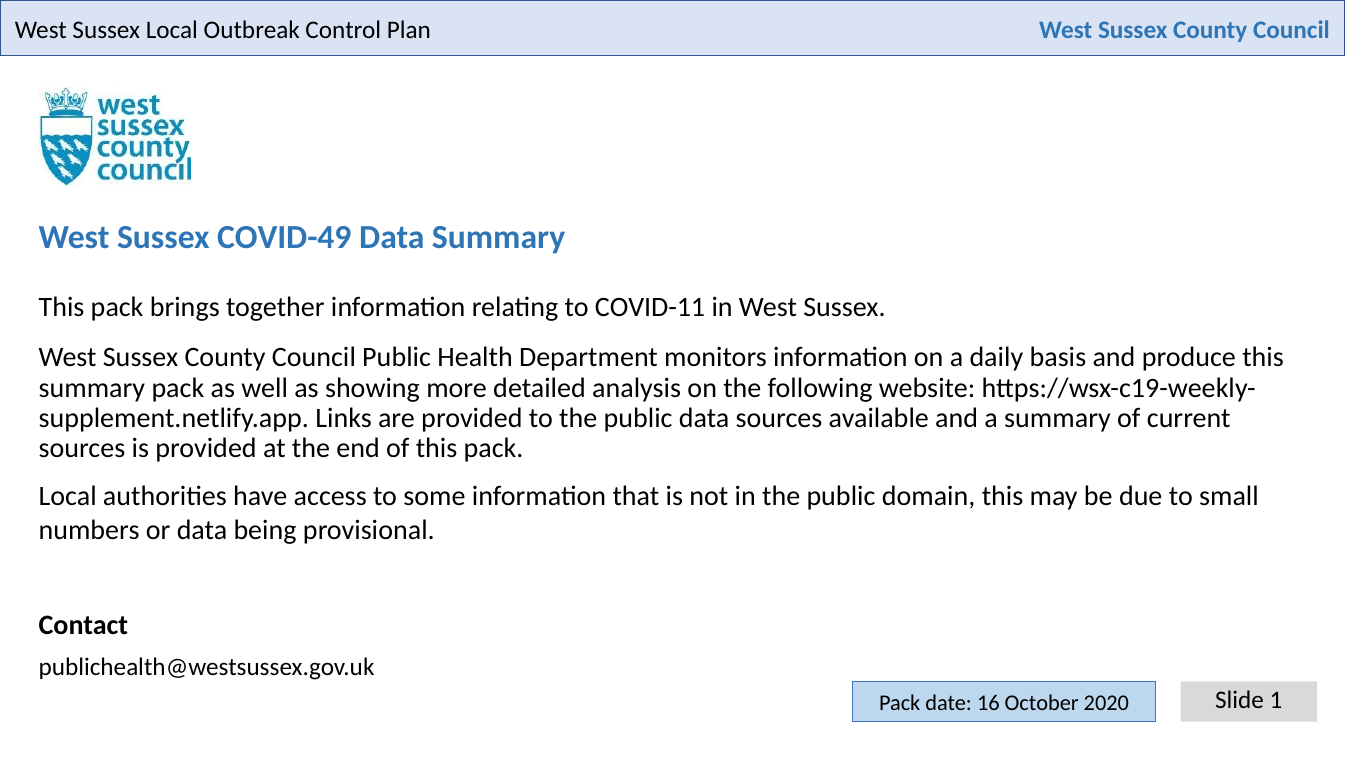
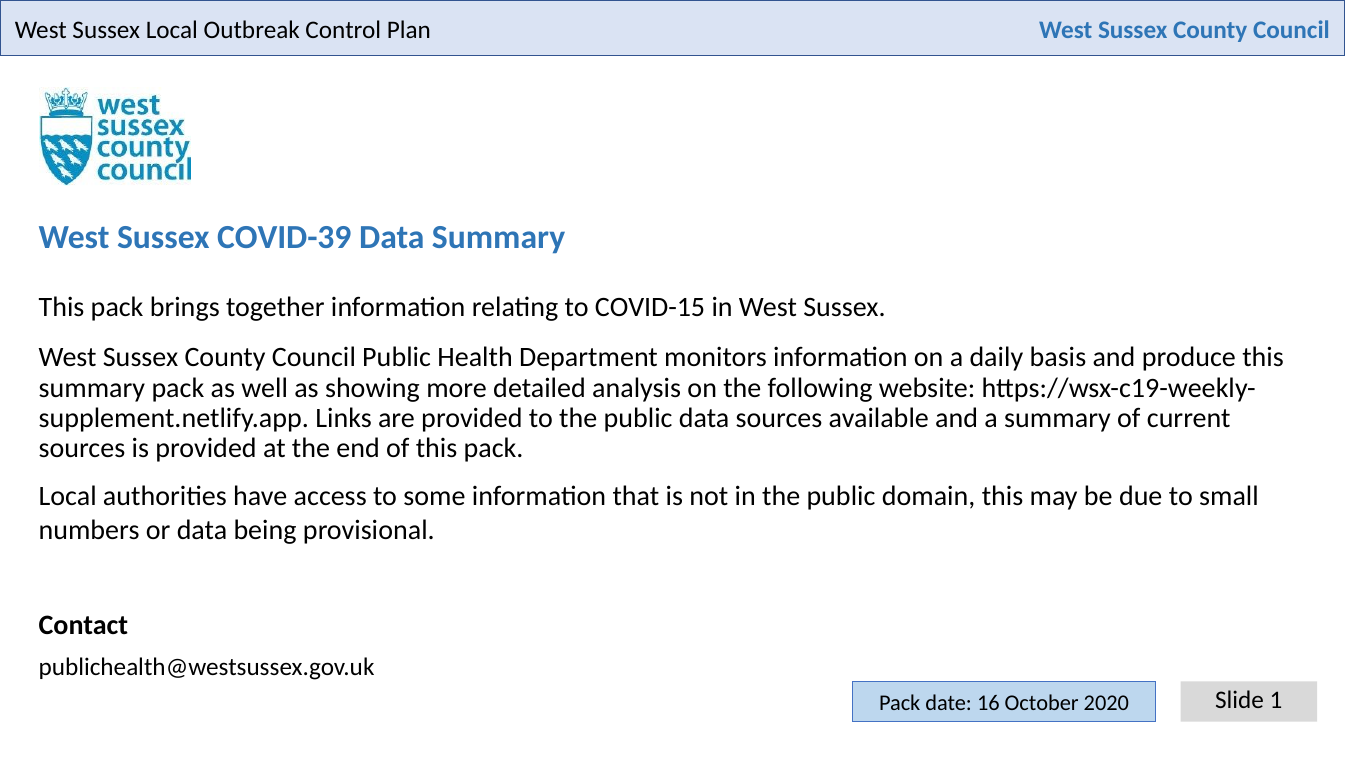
COVID-49: COVID-49 -> COVID-39 (284, 237)
COVID-11: COVID-11 -> COVID-15 (650, 307)
